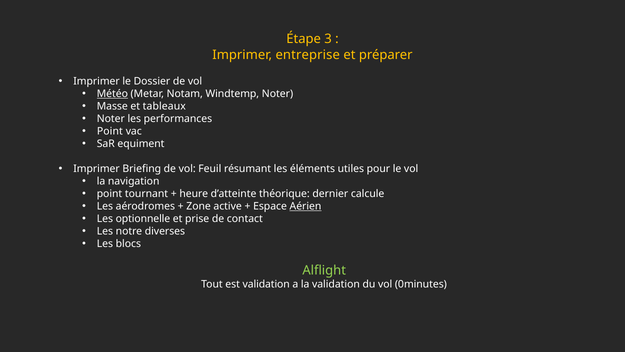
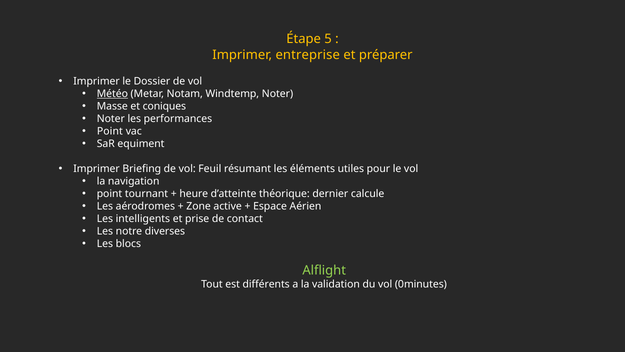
3: 3 -> 5 (328, 39)
tableaux: tableaux -> coniques (164, 106)
Aérien underline: present -> none (305, 206)
optionnelle: optionnelle -> intelligents (143, 219)
est validation: validation -> différents (266, 284)
